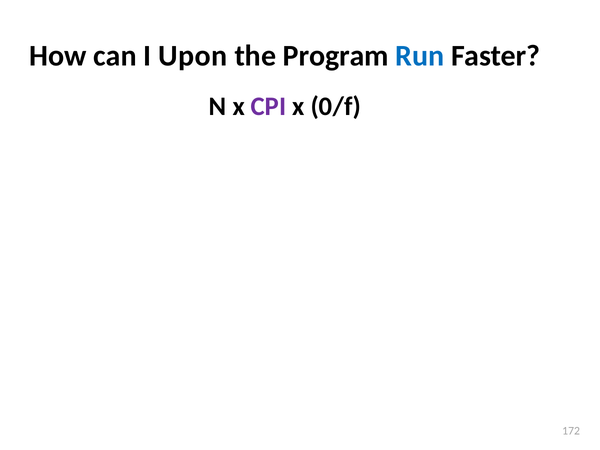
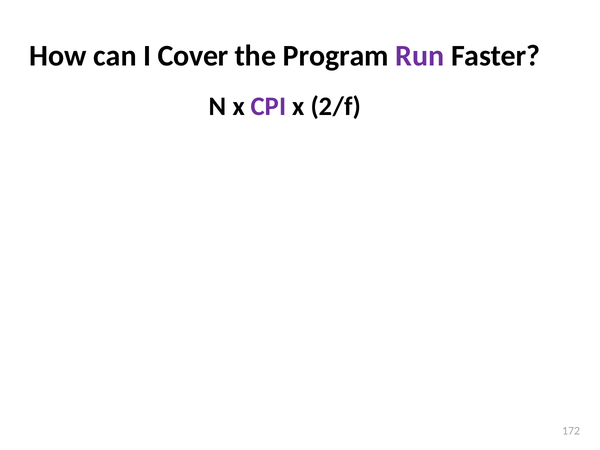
Upon: Upon -> Cover (193, 56)
Run colour: blue -> purple (420, 56)
0/f: 0/f -> 2/f (336, 107)
